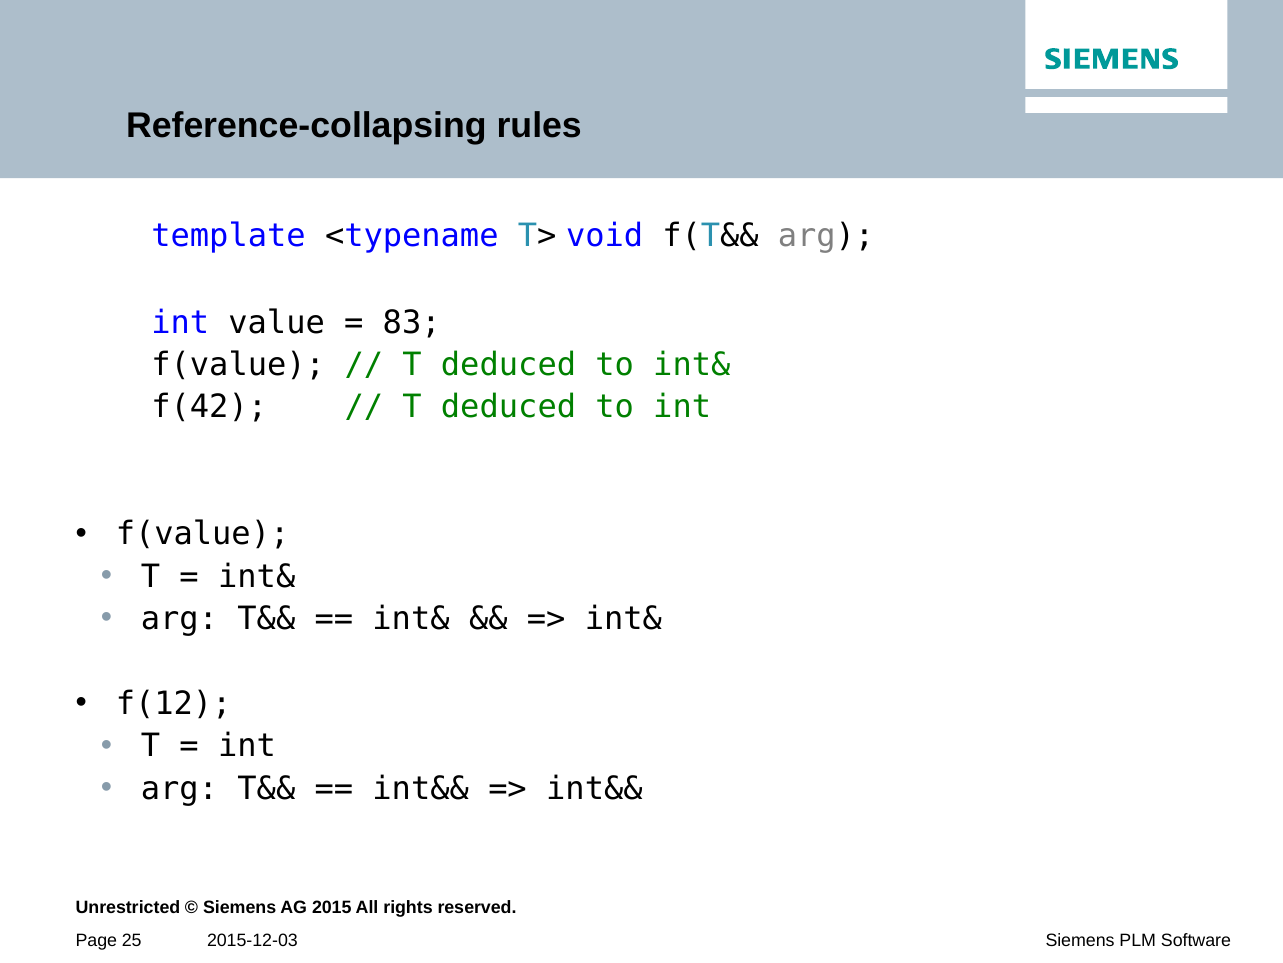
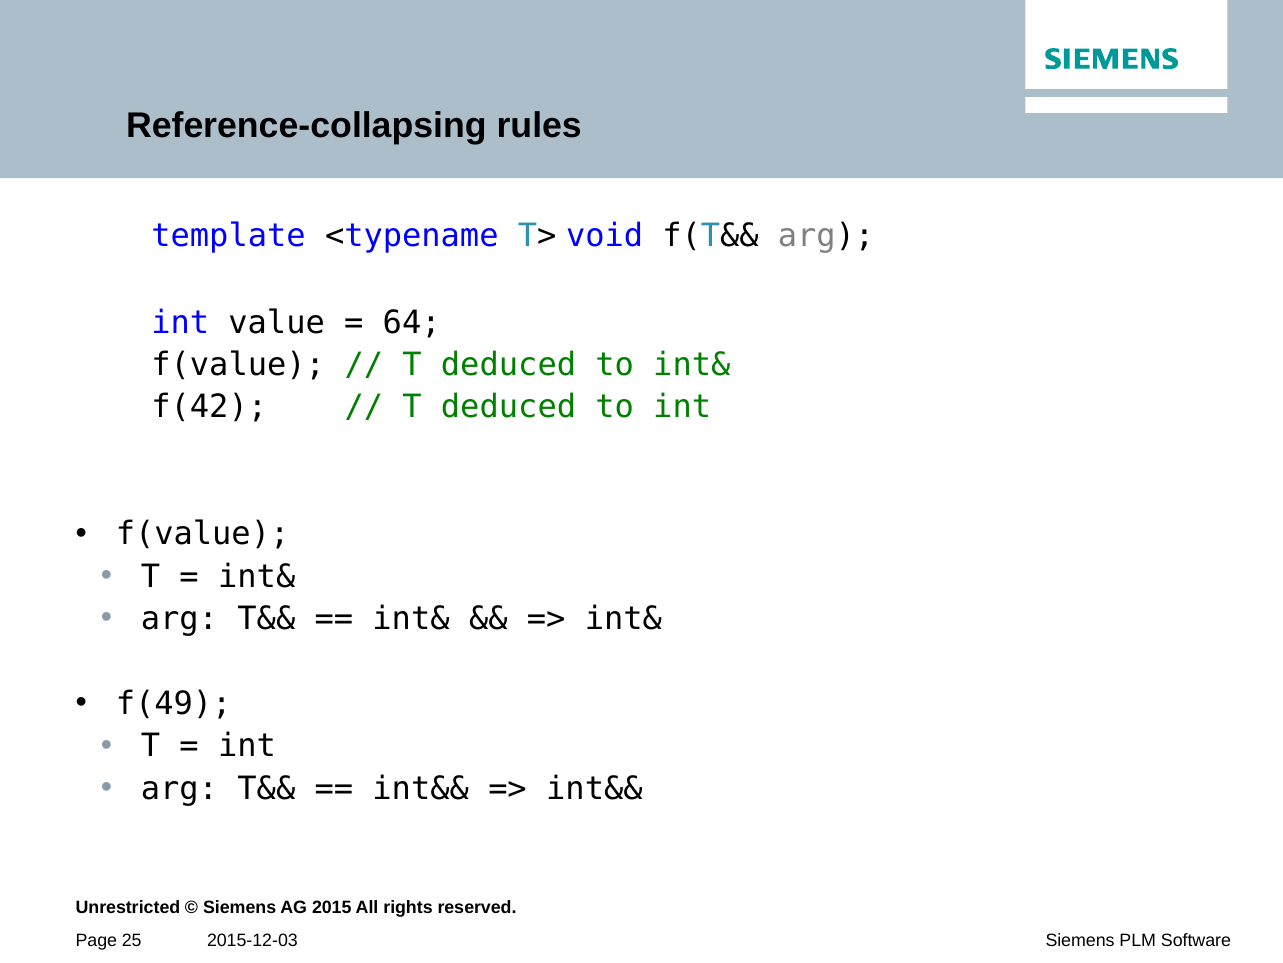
83: 83 -> 64 (412, 322)
f(12: f(12 -> f(49 (174, 703)
